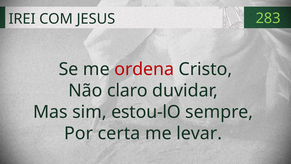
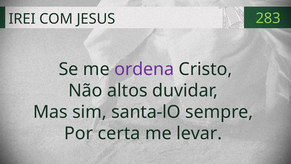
ordena colour: red -> purple (144, 69)
claro: claro -> altos (127, 90)
estou-lO: estou-lO -> santa-lO (146, 112)
